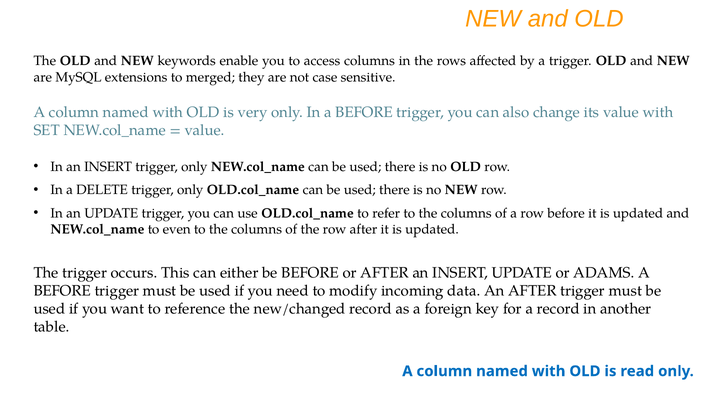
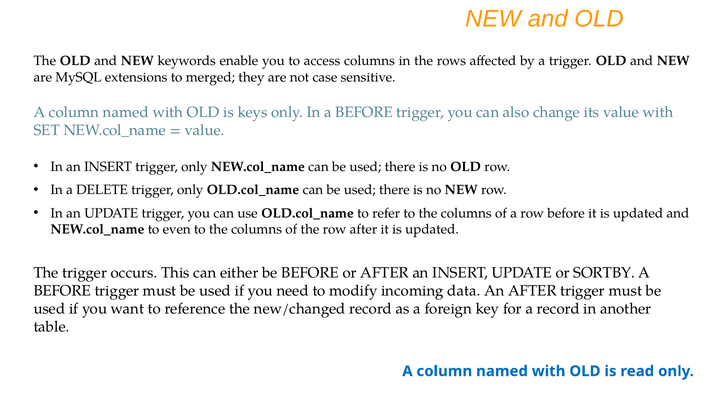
very: very -> keys (253, 112)
ADAMS: ADAMS -> SORTBY (604, 273)
